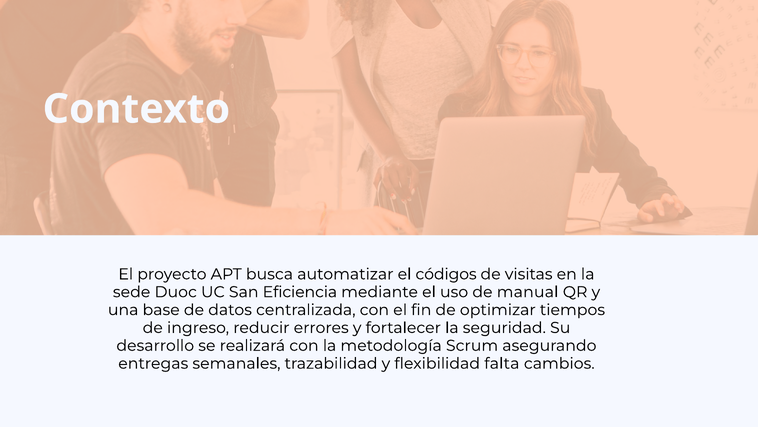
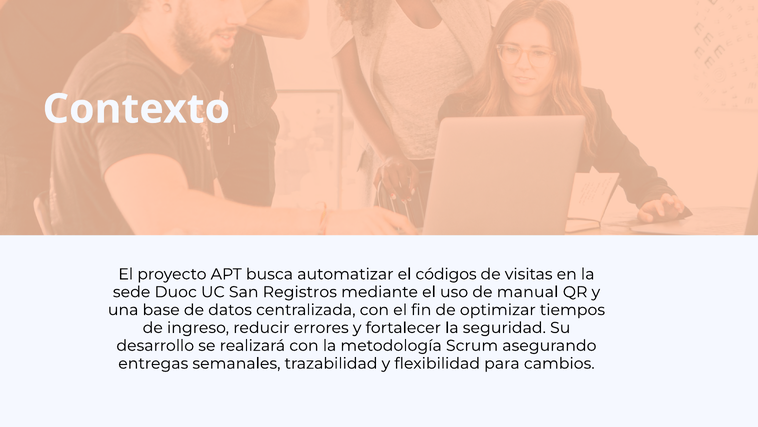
Eficiencia: Eficiencia -> Registros (300, 292)
falta: falta -> para (502, 363)
